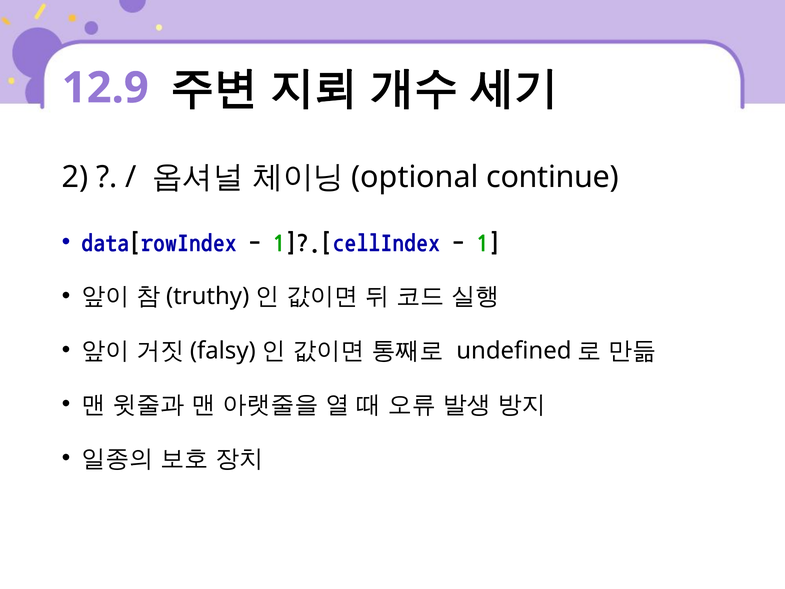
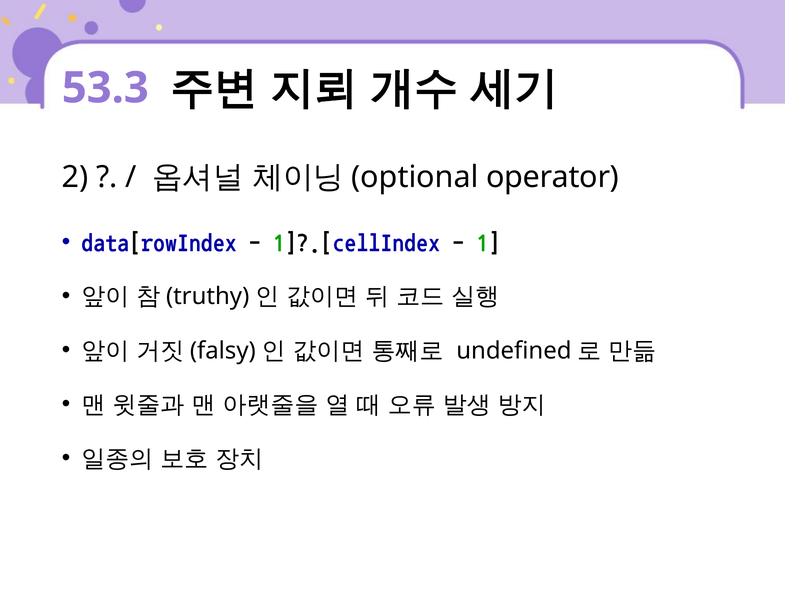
12.9: 12.9 -> 53.3 (105, 88)
continue: continue -> operator (553, 177)
